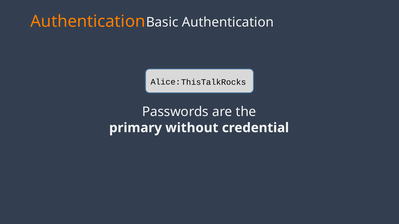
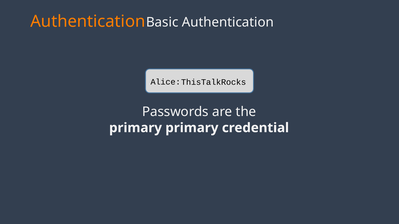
primary without: without -> primary (192, 128)
